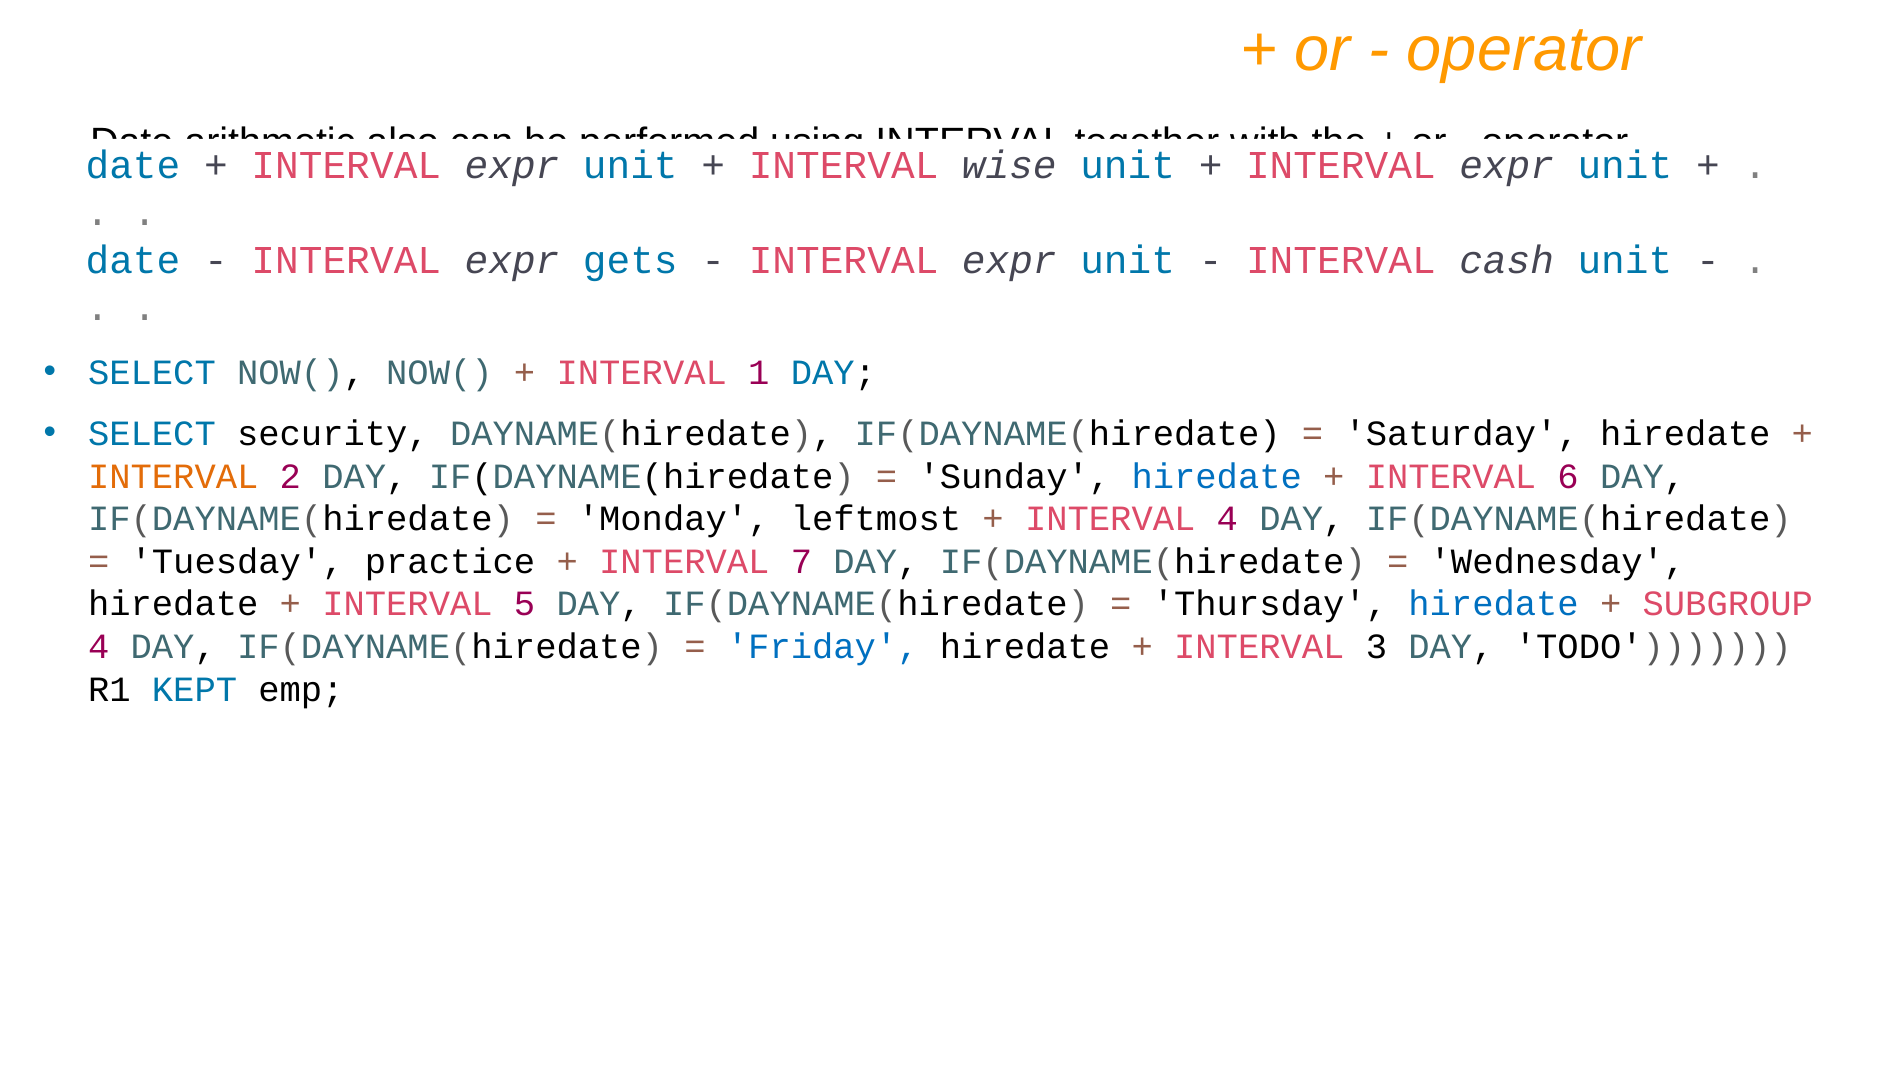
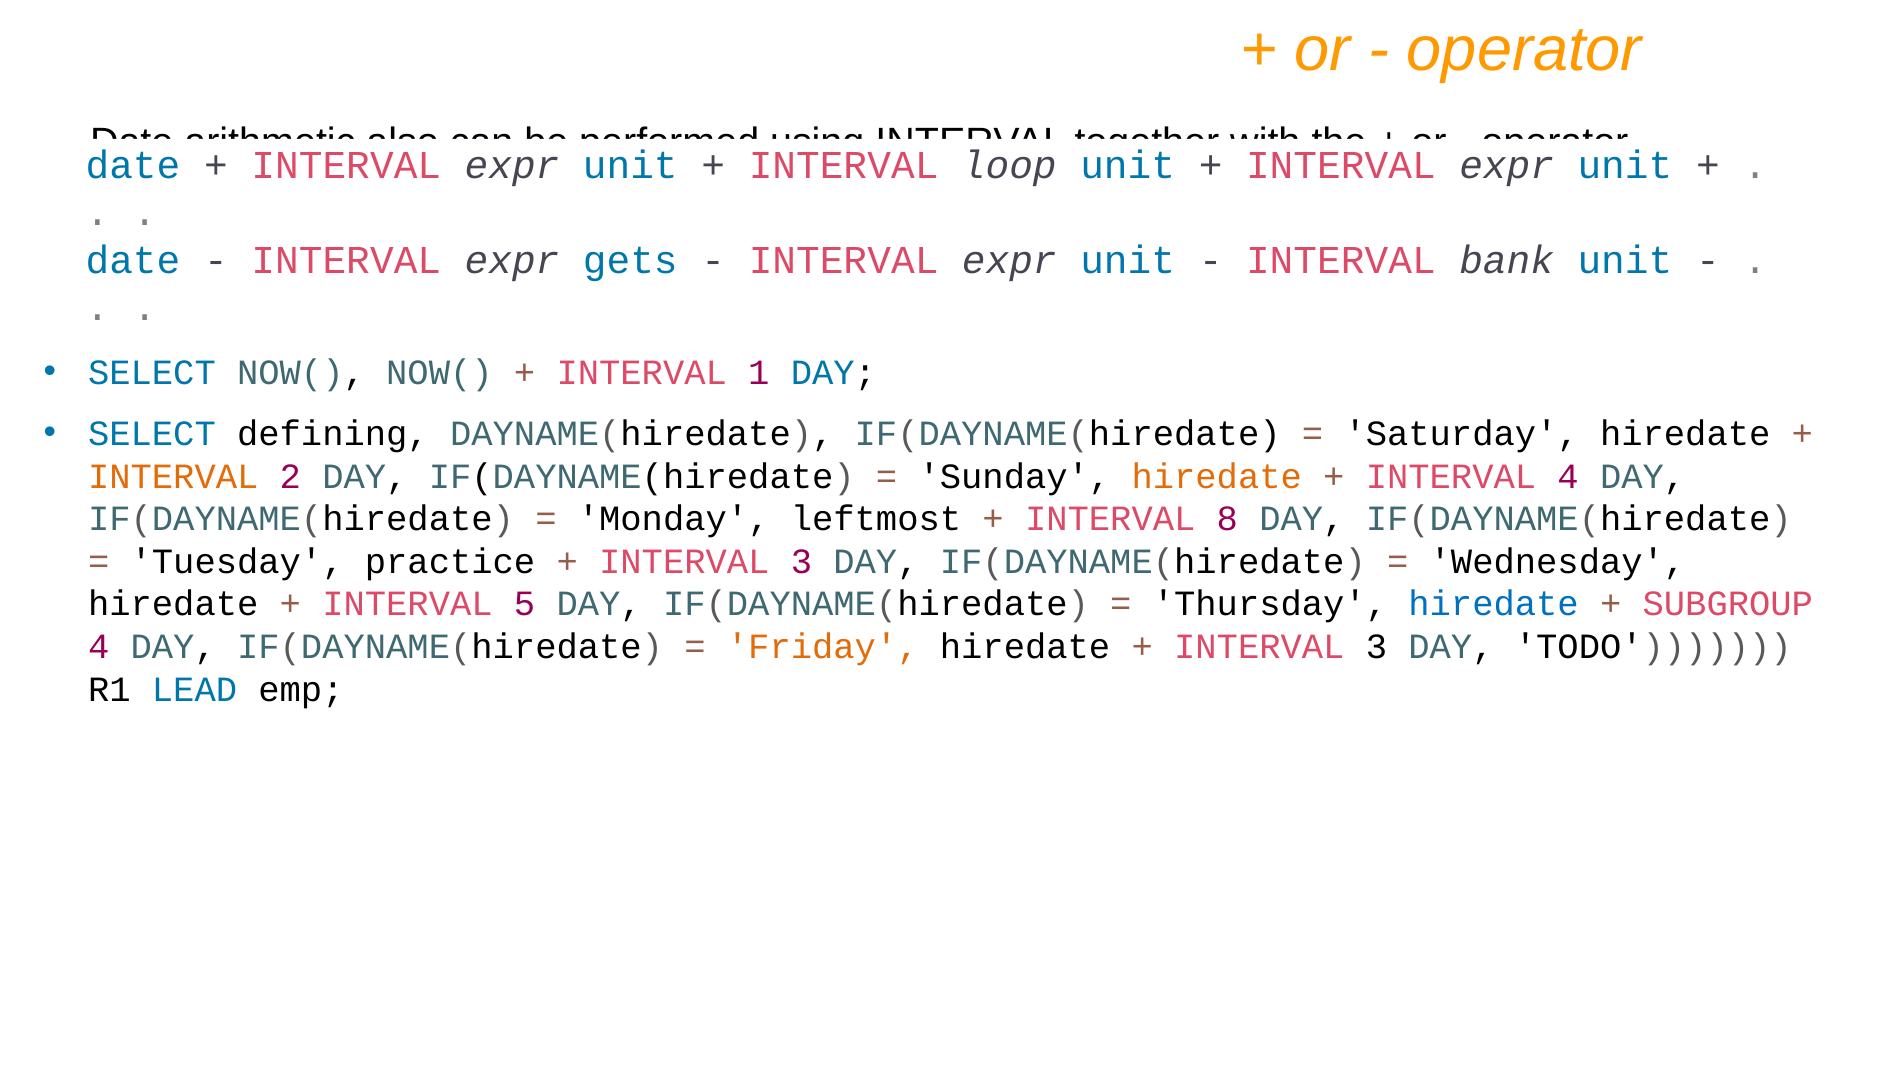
wise: wise -> loop (1009, 165)
cash: cash -> bank (1507, 260)
security: security -> defining (333, 434)
hiredate colour: blue -> orange (1217, 476)
INTERVAL 6: 6 -> 4 (1568, 476)
INTERVAL 4: 4 -> 8 (1227, 519)
7: 7 -> 3 (801, 561)
Friday colour: blue -> orange (823, 647)
KEPT: KEPT -> LEAD (195, 689)
